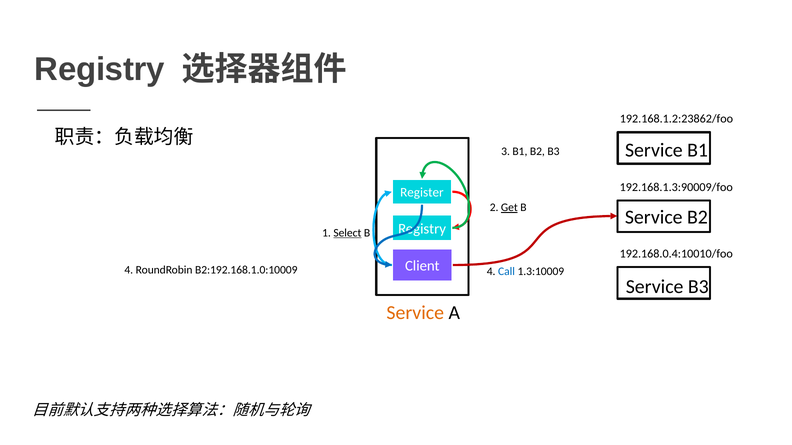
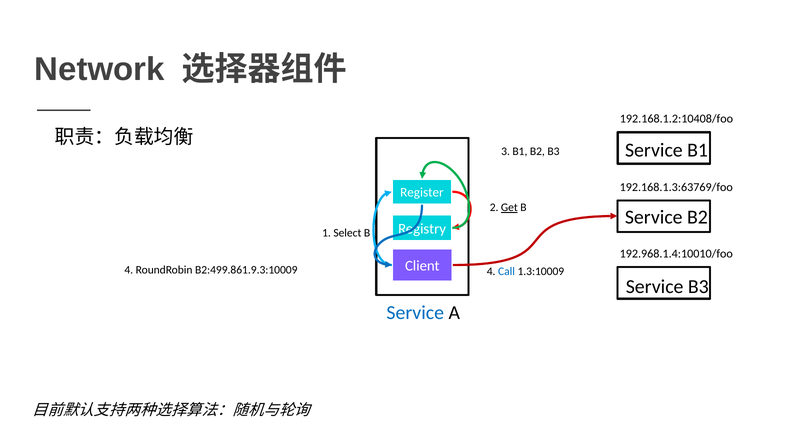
Registry: Registry -> Network (99, 70)
192.168.1.2:23862/foo: 192.168.1.2:23862/foo -> 192.168.1.2:10408/foo (676, 119)
192.168.1.3:90009/foo: 192.168.1.3:90009/foo -> 192.168.1.3:63769/foo (676, 187)
Select underline: present -> none (347, 233)
192.168.0.4:10010/foo: 192.168.0.4:10010/foo -> 192.968.1.4:10010/foo (676, 254)
B2:192.168.1.0:10009: B2:192.168.1.0:10009 -> B2:499.861.9.3:10009 (246, 270)
Service colour: orange -> blue (415, 313)
